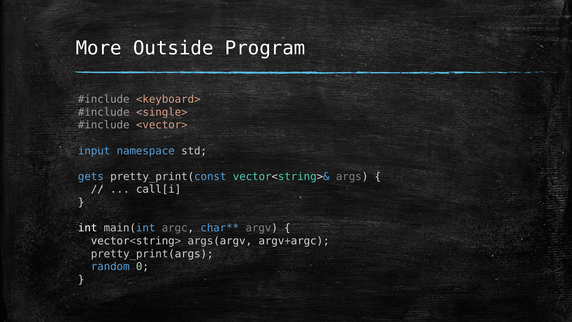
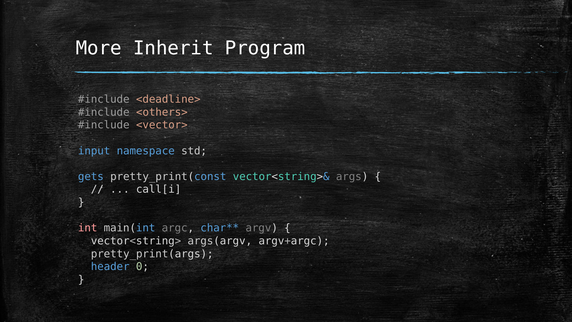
Outside: Outside -> Inherit (173, 48)
<keyboard>: <keyboard> -> <deadline> (168, 99)
<single>: <single> -> <others> (162, 112)
int colour: white -> pink (88, 228)
random: random -> header (110, 267)
